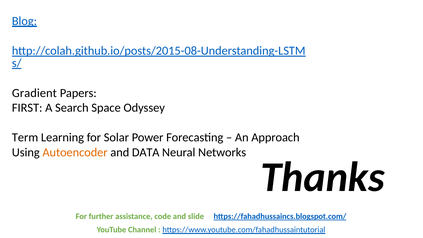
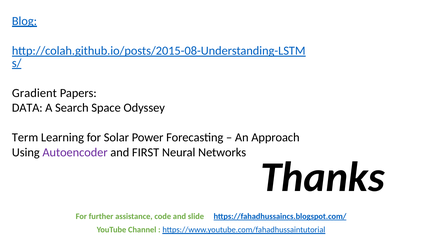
FIRST: FIRST -> DATA (27, 108)
Autoencoder colour: orange -> purple (75, 152)
DATA: DATA -> FIRST (146, 152)
